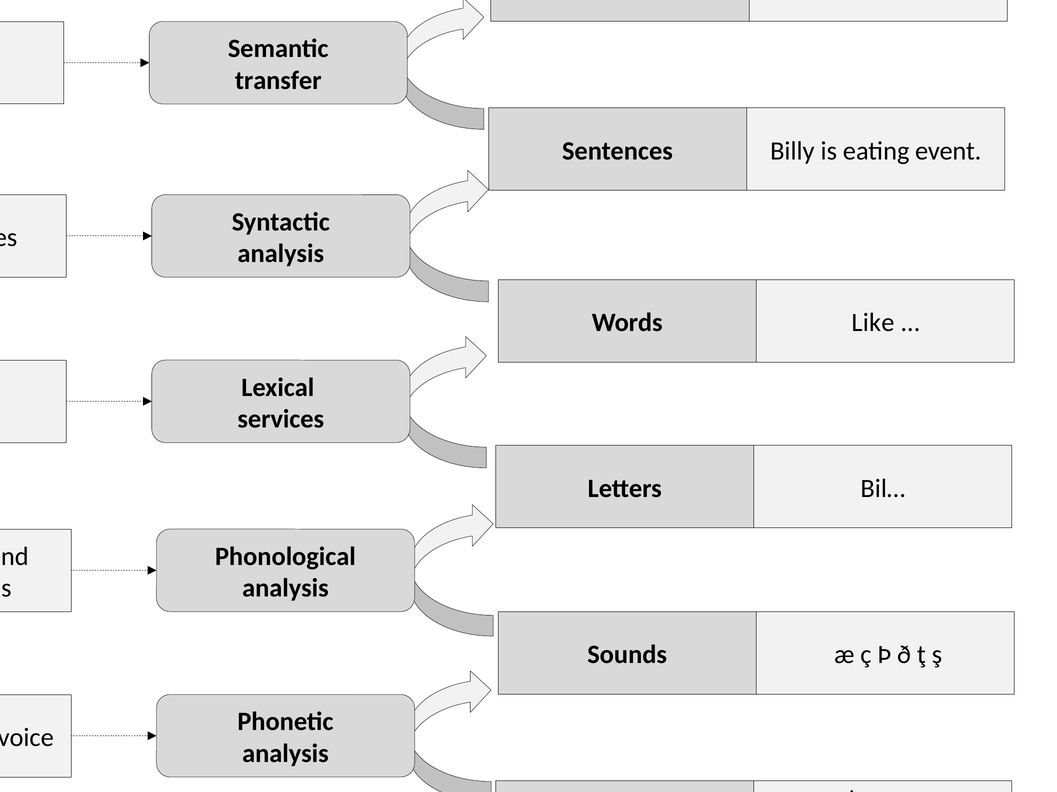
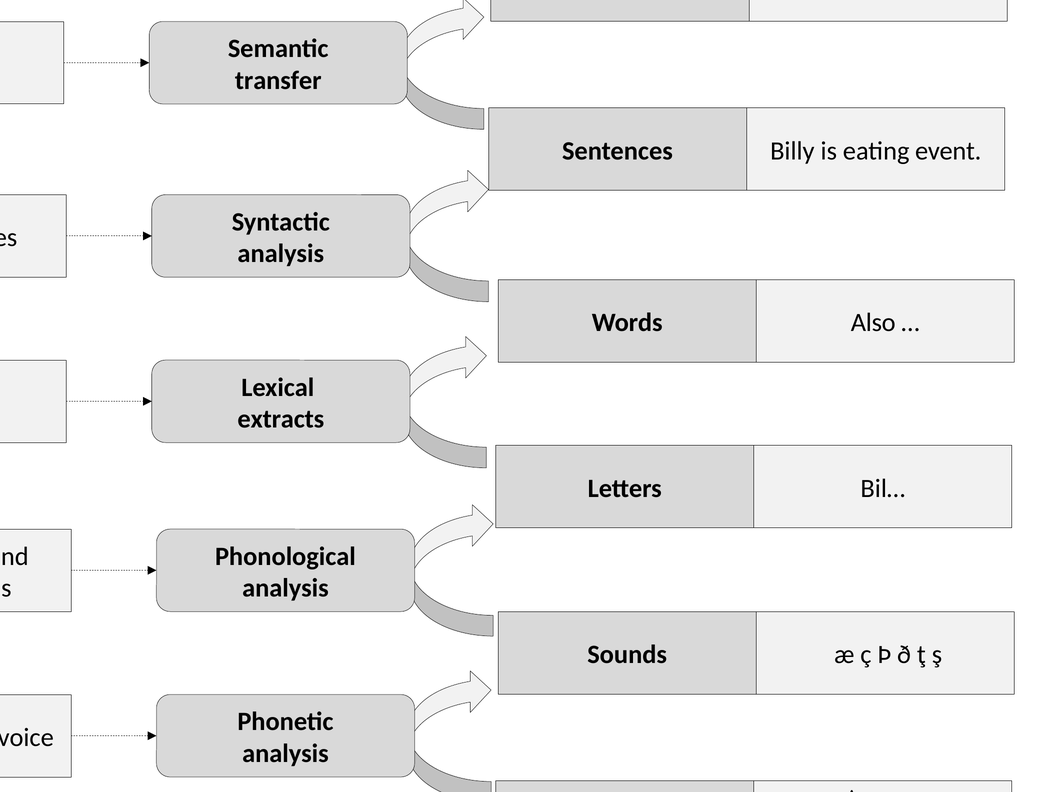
Like: Like -> Also (873, 323)
services: services -> extracts (281, 419)
